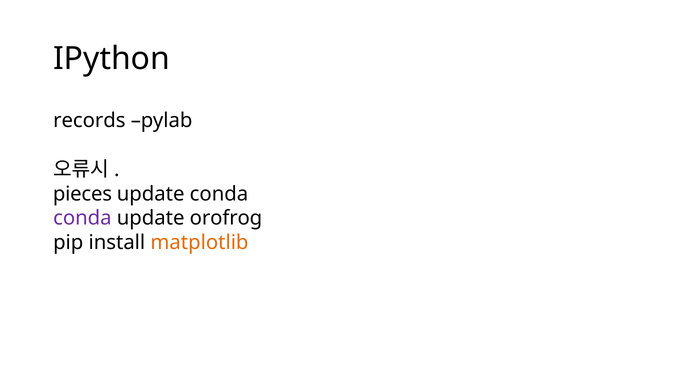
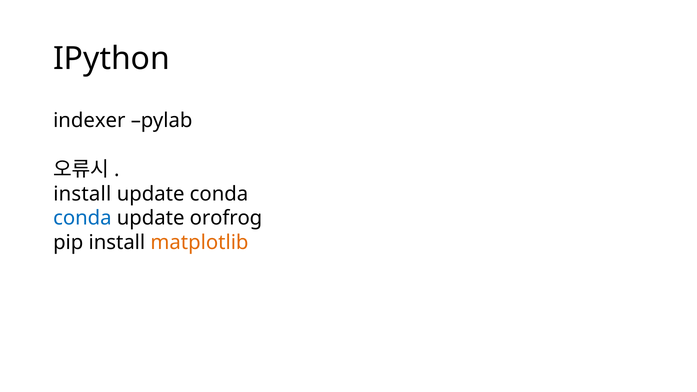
records: records -> indexer (89, 121)
pieces: pieces -> install (82, 194)
conda colour: purple -> blue (82, 218)
